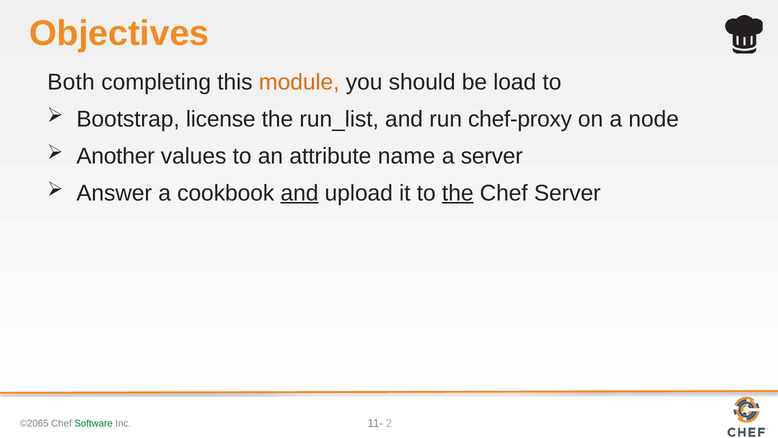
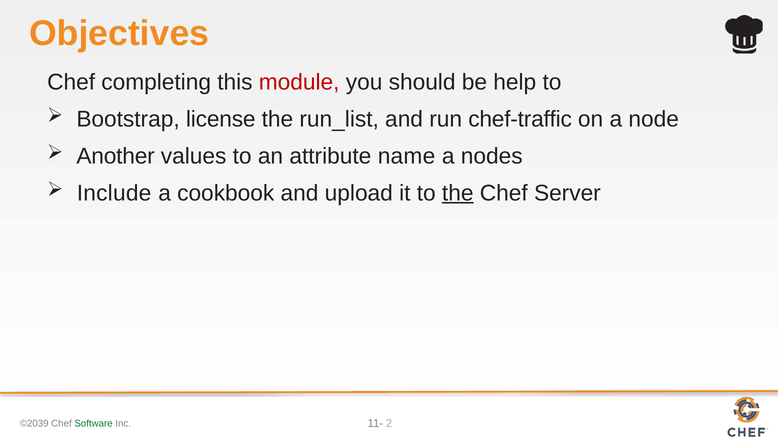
Both: Both -> Chef (71, 82)
module colour: orange -> red (299, 82)
load: load -> help (515, 82)
chef-proxy: chef-proxy -> chef-traffic (520, 119)
a server: server -> nodes (492, 156)
Answer: Answer -> Include (114, 193)
and underline: present -> none (299, 193)
©2065: ©2065 -> ©2039 (34, 423)
